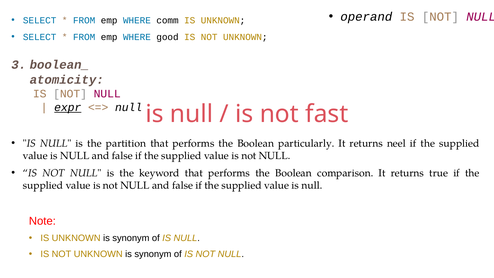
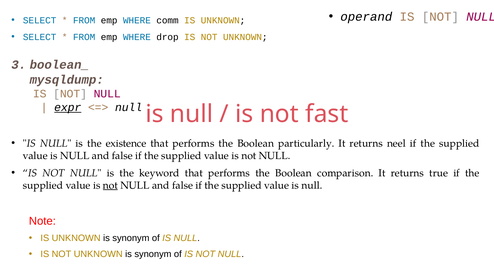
good: good -> drop (167, 37)
atomicity: atomicity -> mysqldump (67, 80)
partition: partition -> existence (126, 143)
not underline: none -> present (110, 185)
